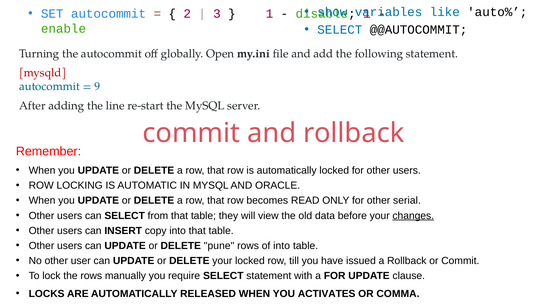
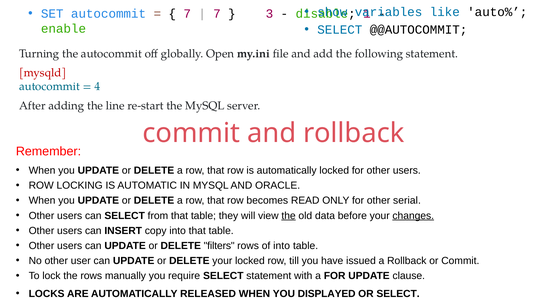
2: 2 -> 7 (187, 14)
3: 3 -> 7 (217, 14)
1: 1 -> 3 (269, 14)
9: 9 -> 4 (97, 86)
the underline: none -> present (289, 215)
pune: pune -> filters (219, 245)
ACTIVATES: ACTIVATES -> DISPLAYED (327, 293)
OR COMMA: COMMA -> SELECT (398, 293)
